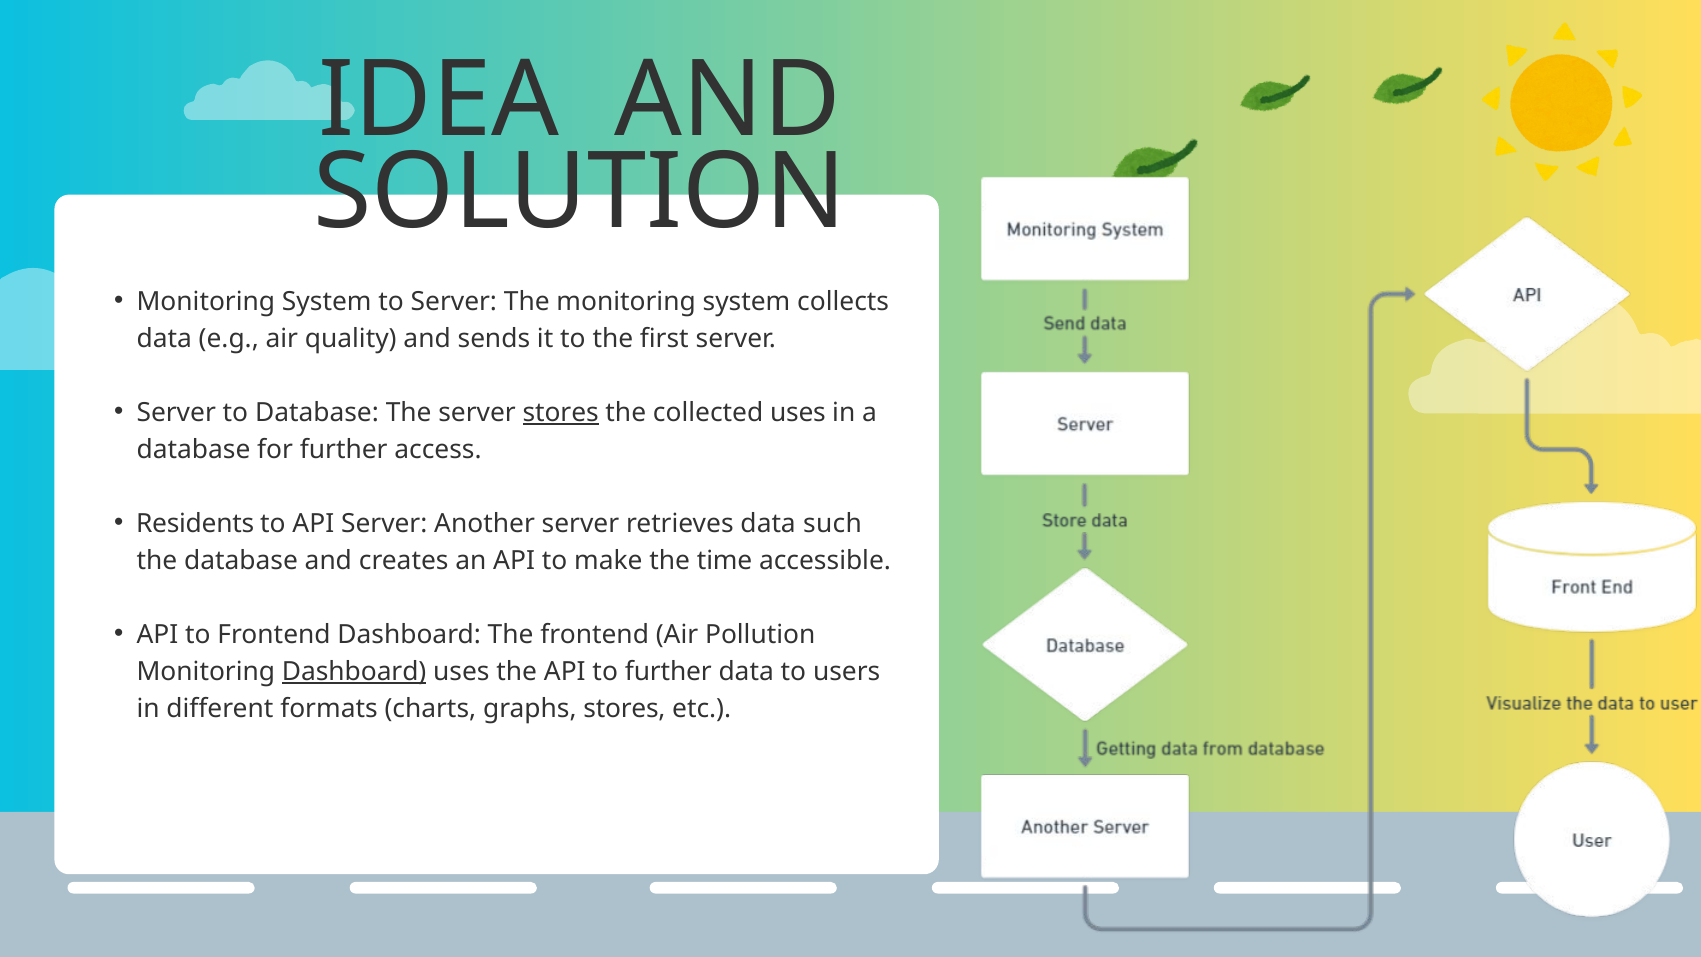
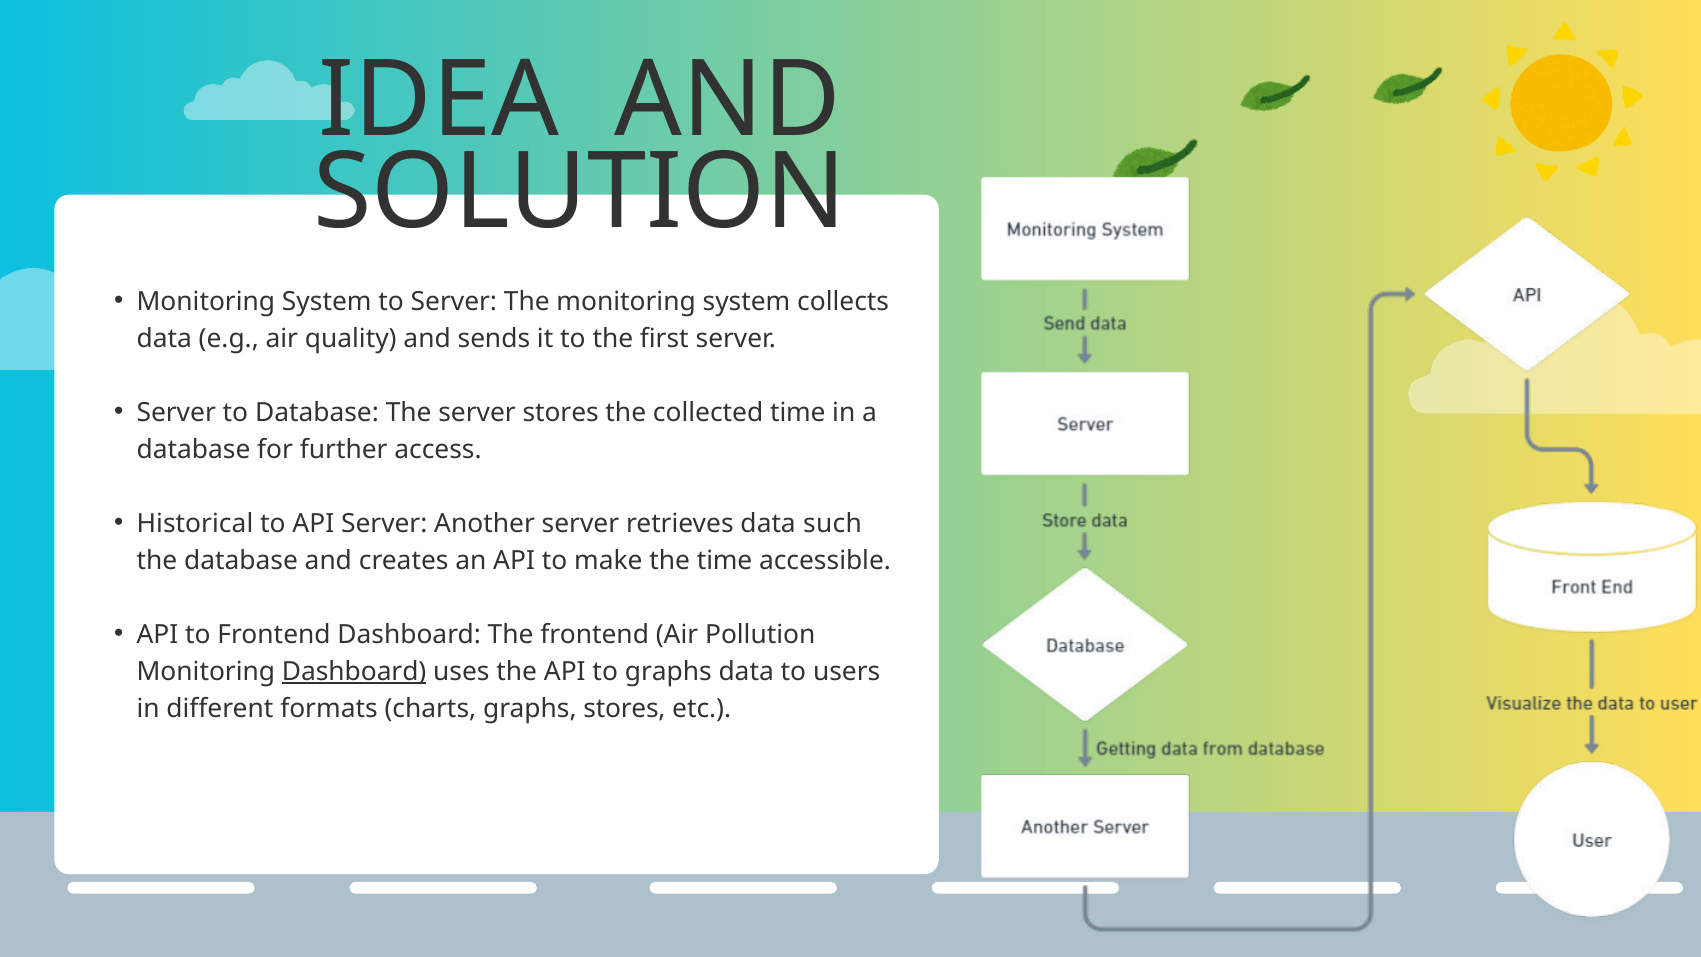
stores underline: present -> none (561, 412)
collected uses: uses -> time (798, 412)
Residents: Residents -> Historical (195, 523)
to further: further -> graphs (668, 671)
